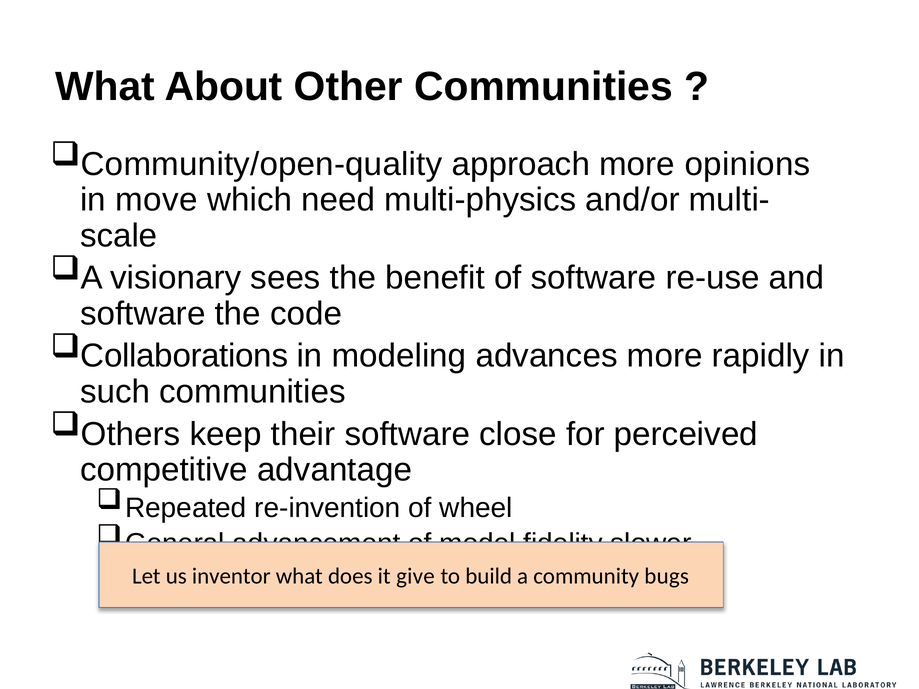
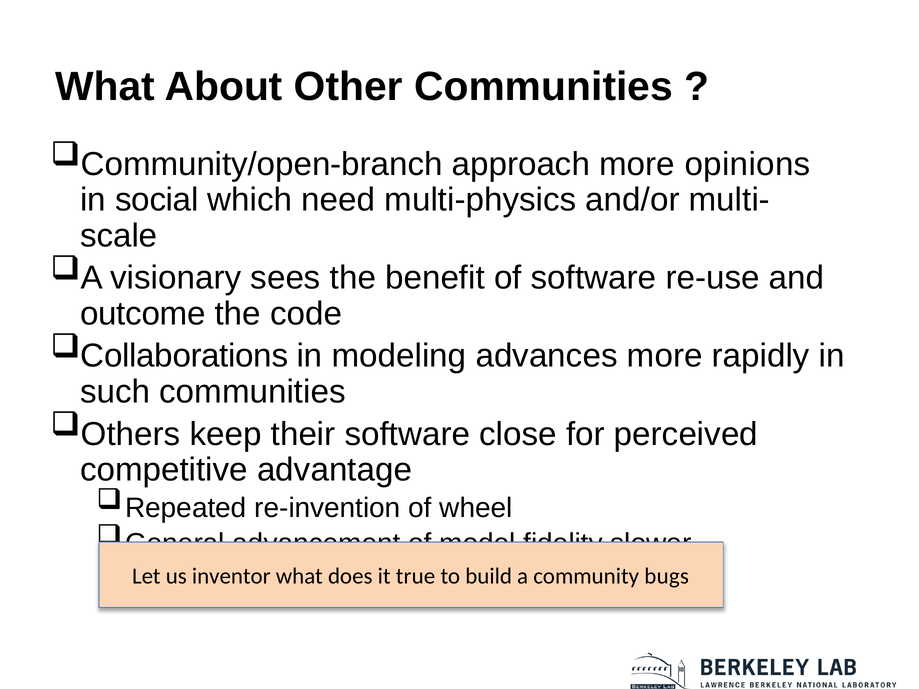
Community/open-quality: Community/open-quality -> Community/open-branch (262, 164)
move: move -> social (157, 200)
software: software -> outcome (143, 314)
give: give -> true (416, 577)
